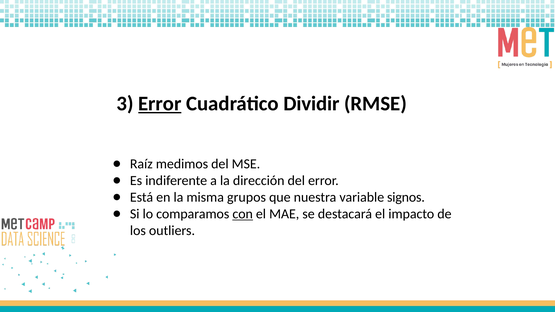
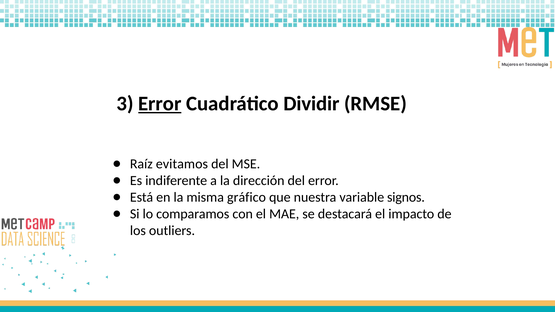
medimos: medimos -> evitamos (182, 164)
grupos: grupos -> gráfico (247, 197)
con underline: present -> none (243, 214)
